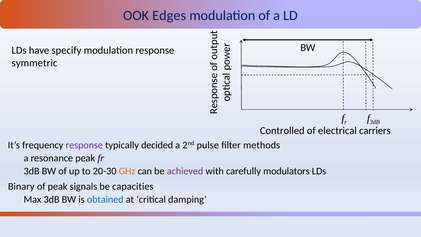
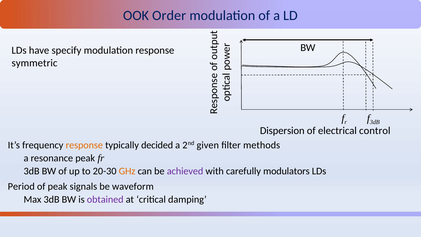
Edges: Edges -> Order (169, 15)
Controlled: Controlled -> Dispersion (282, 131)
carriers: carriers -> control (375, 131)
response colour: purple -> orange (84, 145)
pulse: pulse -> given (208, 145)
Binary: Binary -> Period (21, 186)
capacities: capacities -> waveform (133, 186)
obtained colour: blue -> purple (105, 199)
